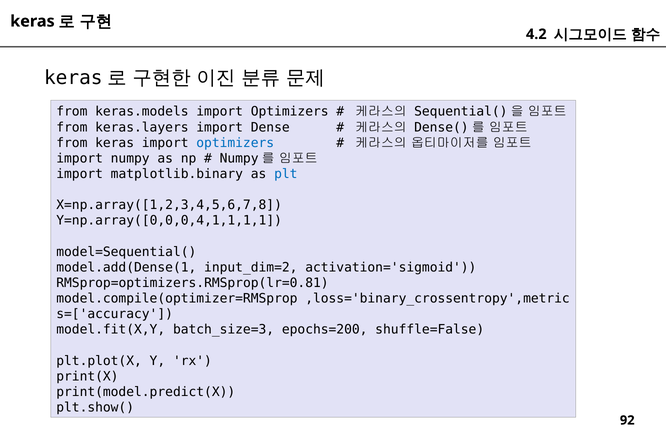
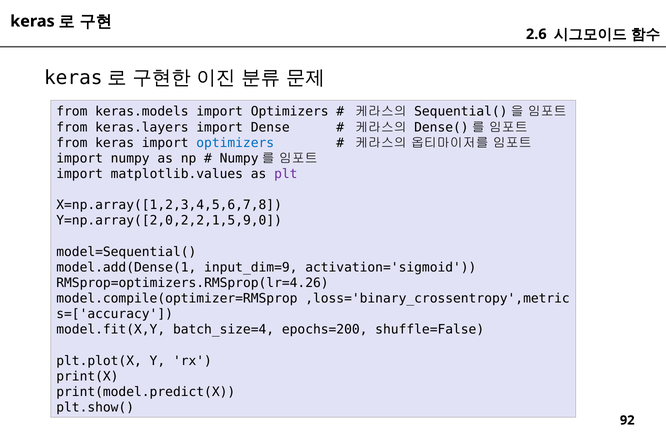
4.2: 4.2 -> 2.6 (536, 34)
matplotlib.binary: matplotlib.binary -> matplotlib.values (177, 174)
plt colour: blue -> purple (286, 174)
Y=np.array([0,0,0,4,1,1,1,1: Y=np.array([0,0,0,4,1,1,1,1 -> Y=np.array([2,0,2,2,1,5,9,0 (169, 220)
input_dim=2: input_dim=2 -> input_dim=9 (251, 267)
RMSprop=optimizers.RMSprop(lr=0.81: RMSprop=optimizers.RMSprop(lr=0.81 -> RMSprop=optimizers.RMSprop(lr=4.26 (192, 283)
batch_size=3: batch_size=3 -> batch_size=4 (224, 329)
